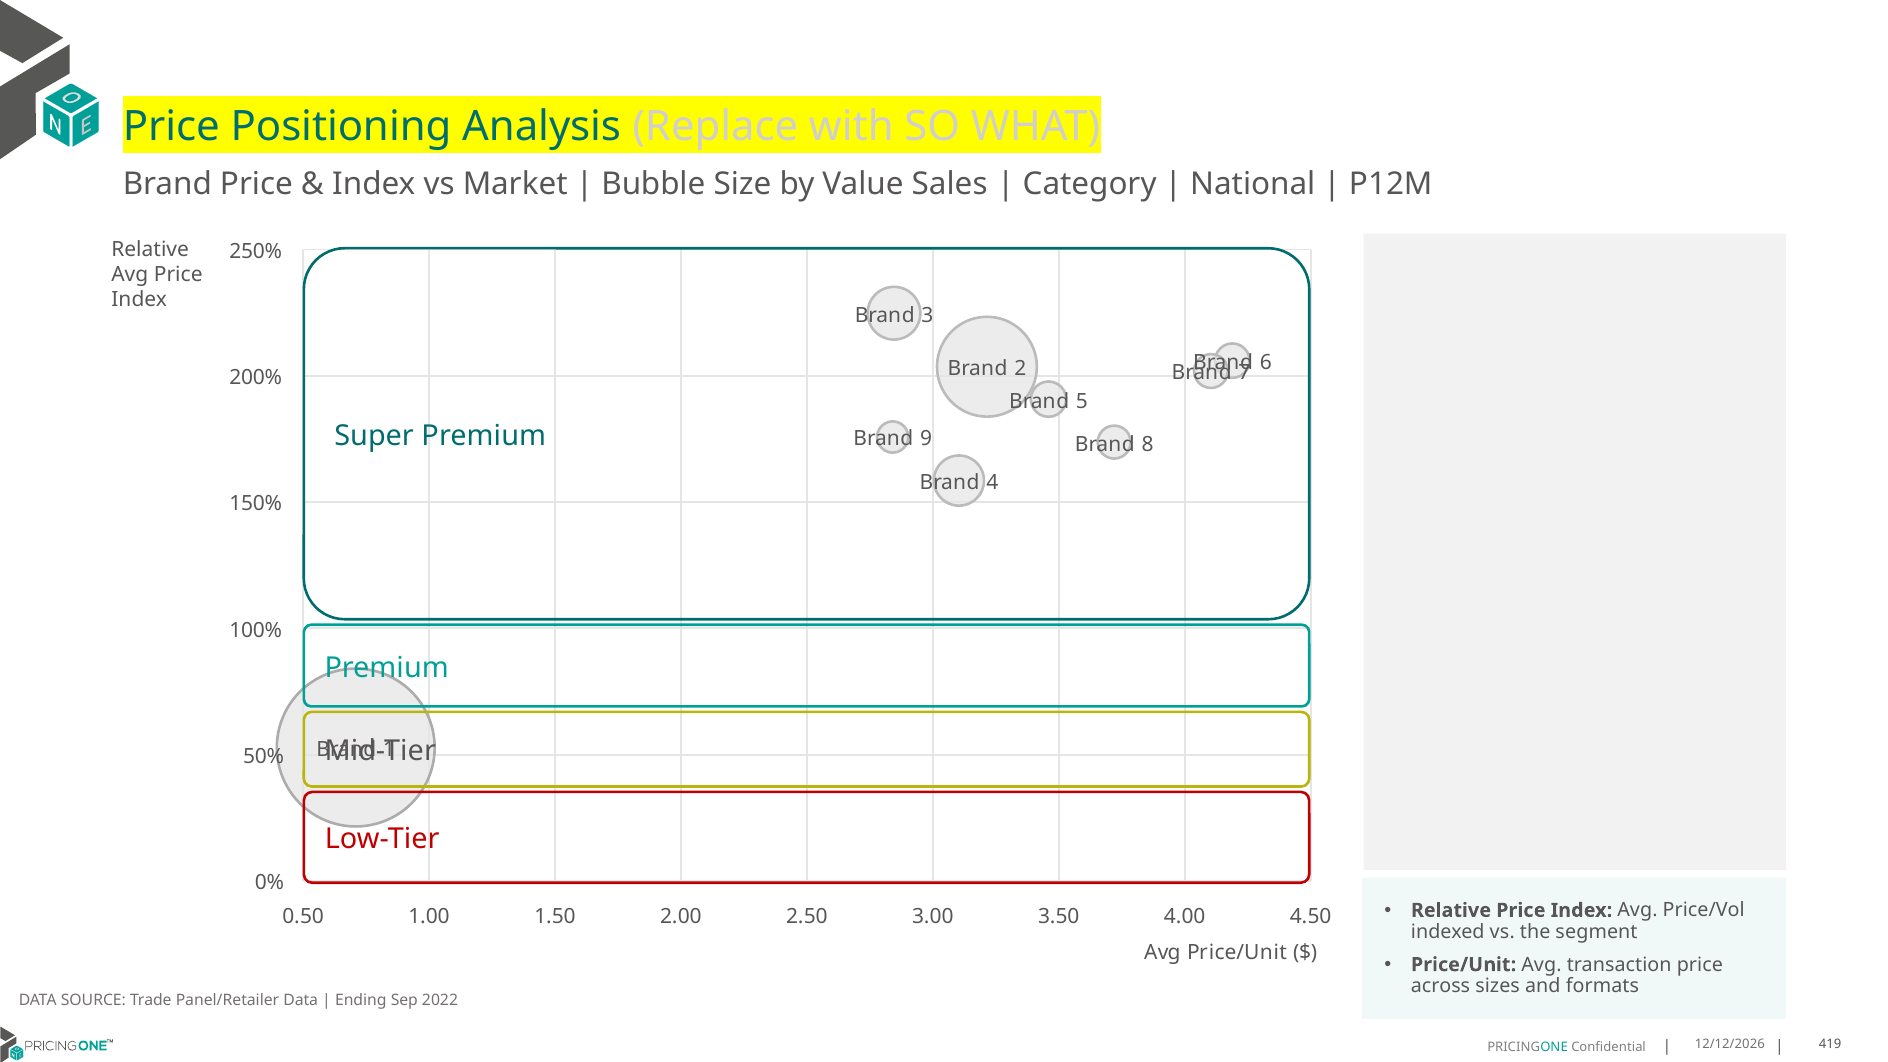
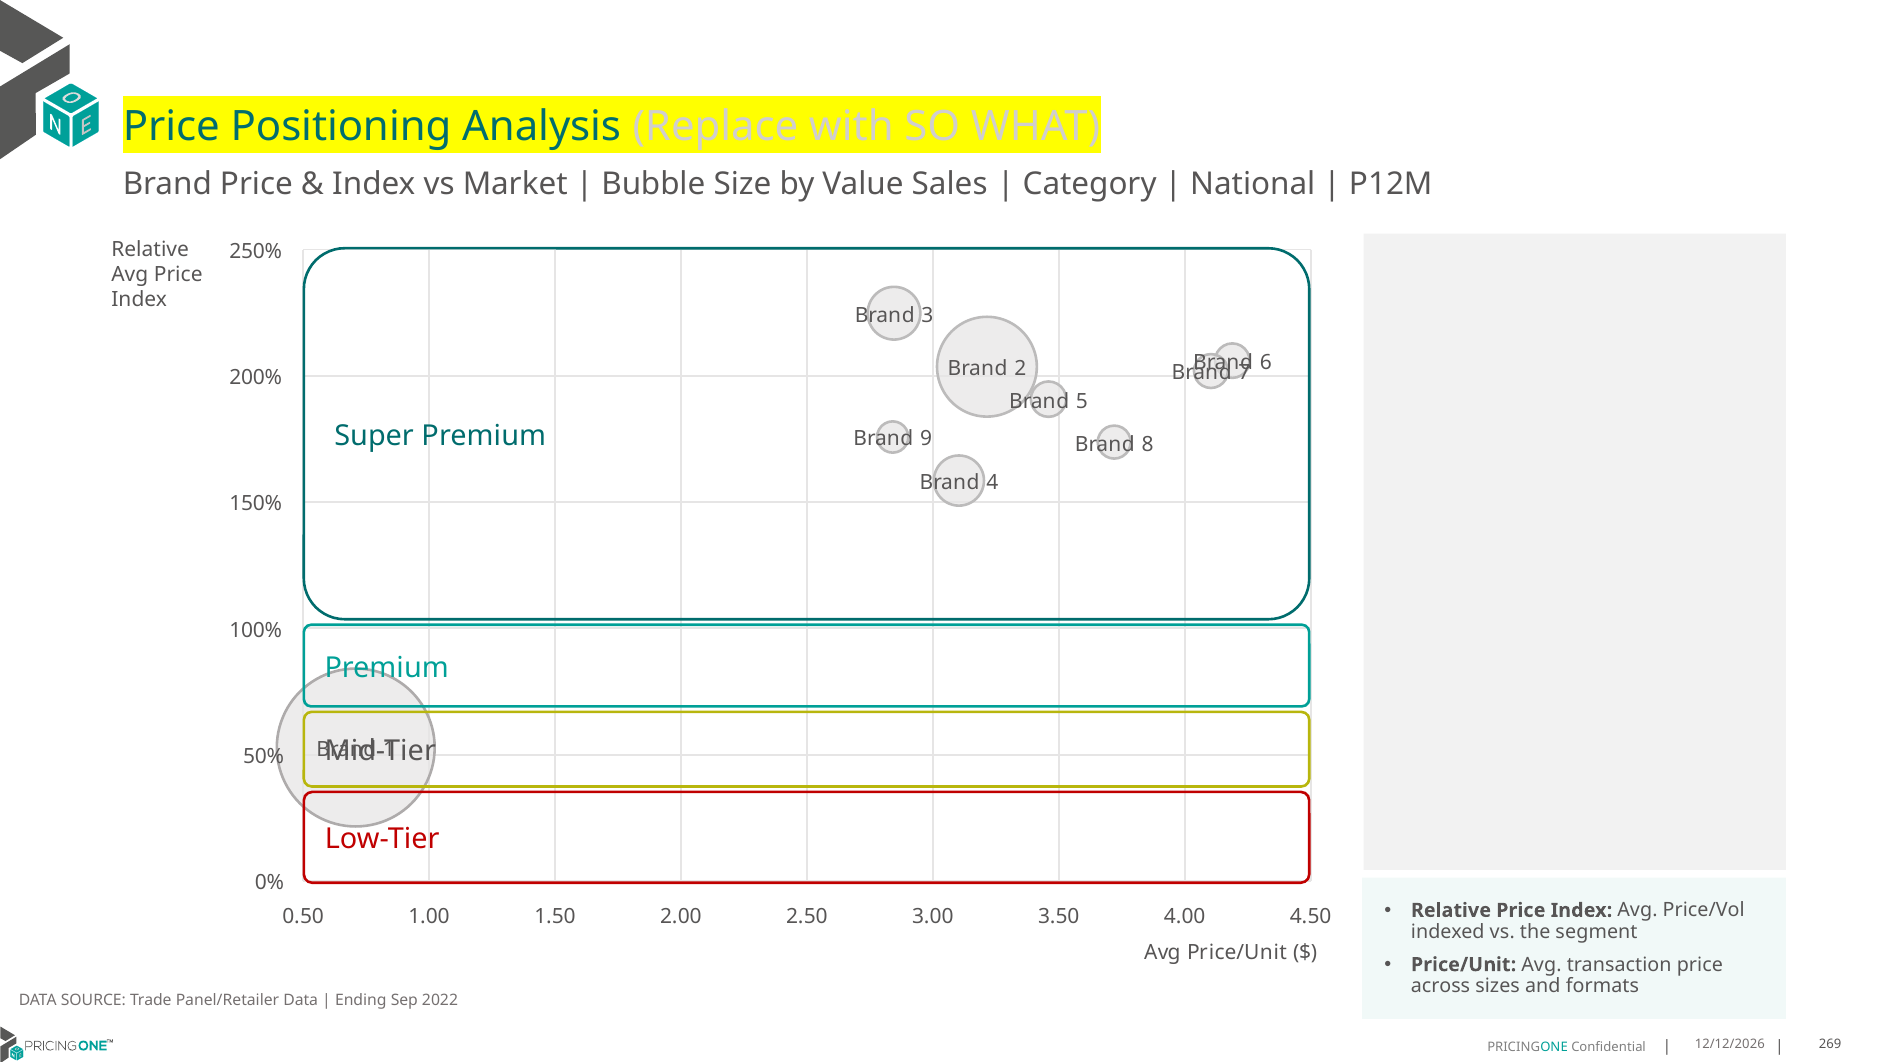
419: 419 -> 269 (1830, 1044)
